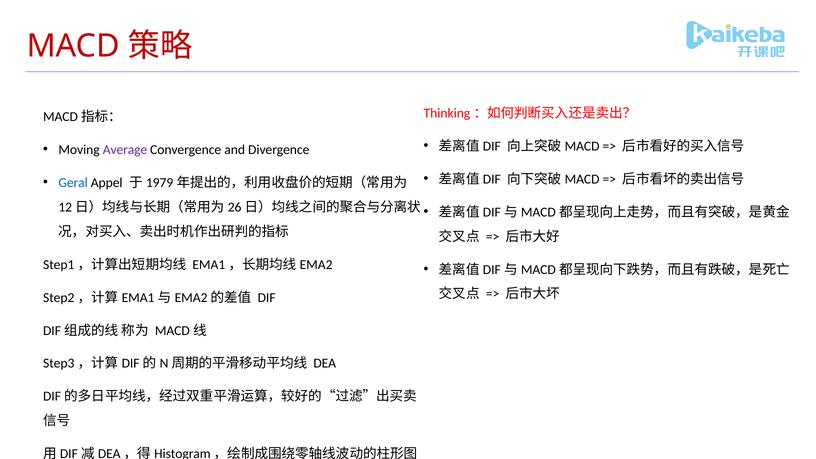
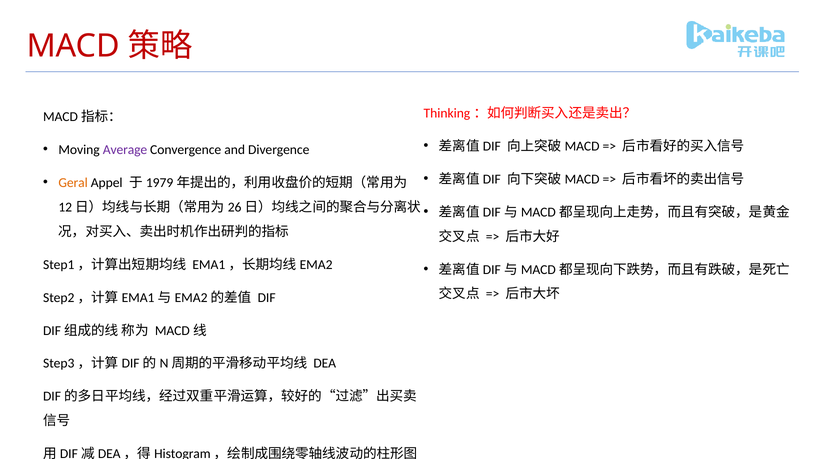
Geral colour: blue -> orange (73, 183)
